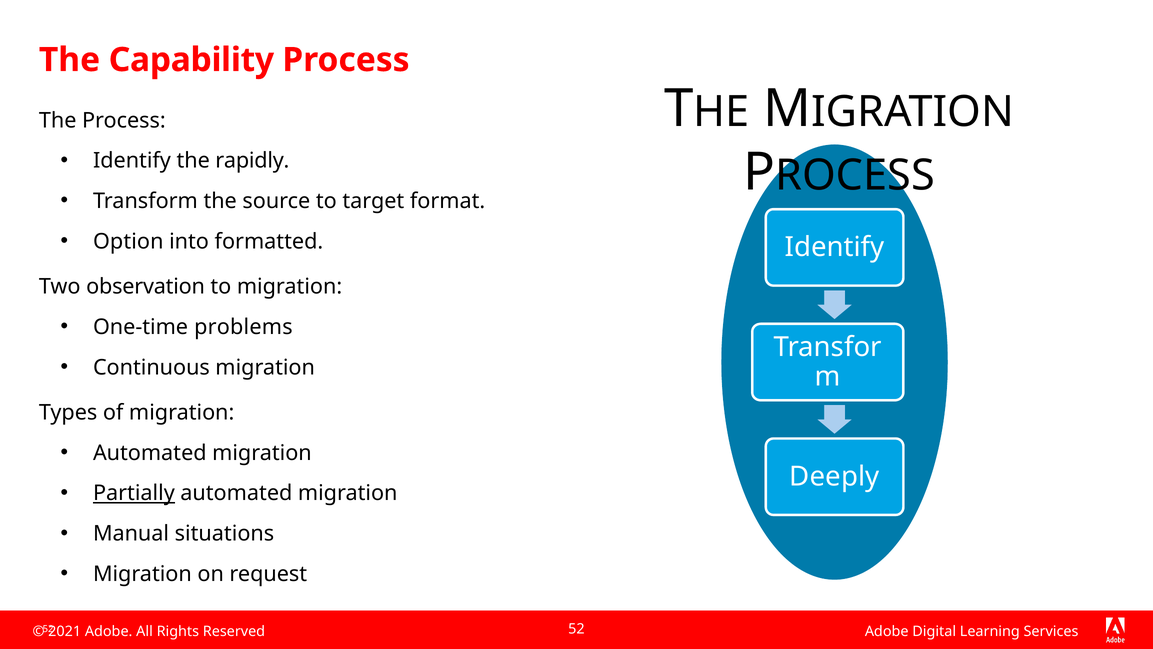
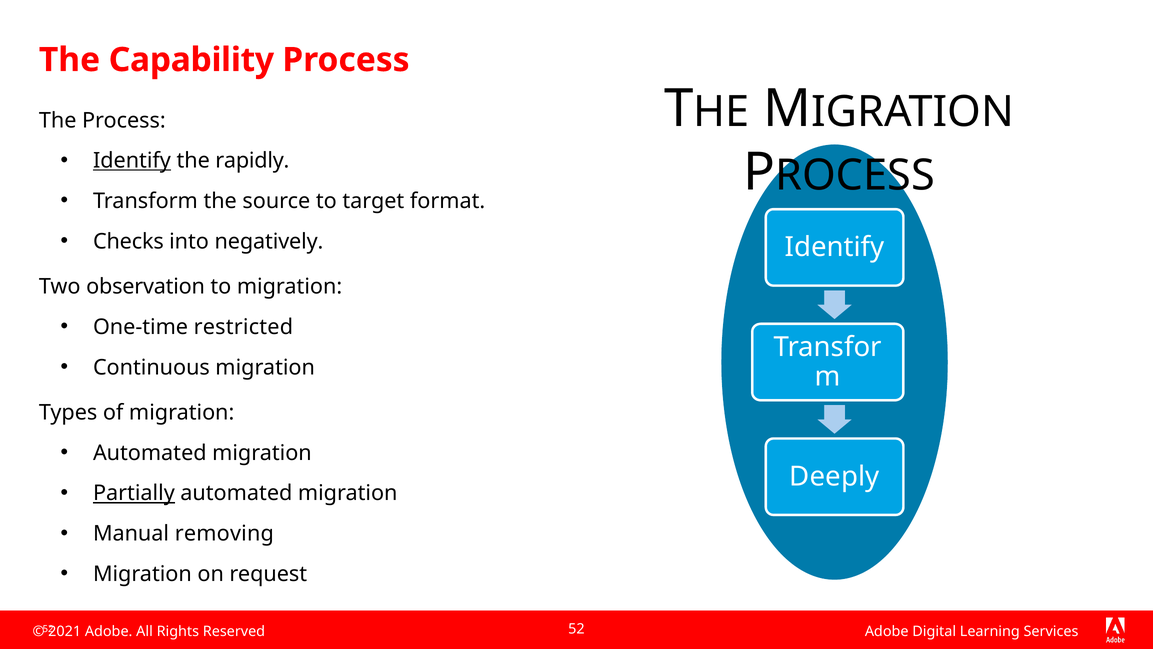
Identify underline: none -> present (132, 161)
Option: Option -> Checks (128, 241)
formatted: formatted -> negatively (269, 241)
problems: problems -> restricted (243, 327)
situations: situations -> removing (224, 534)
